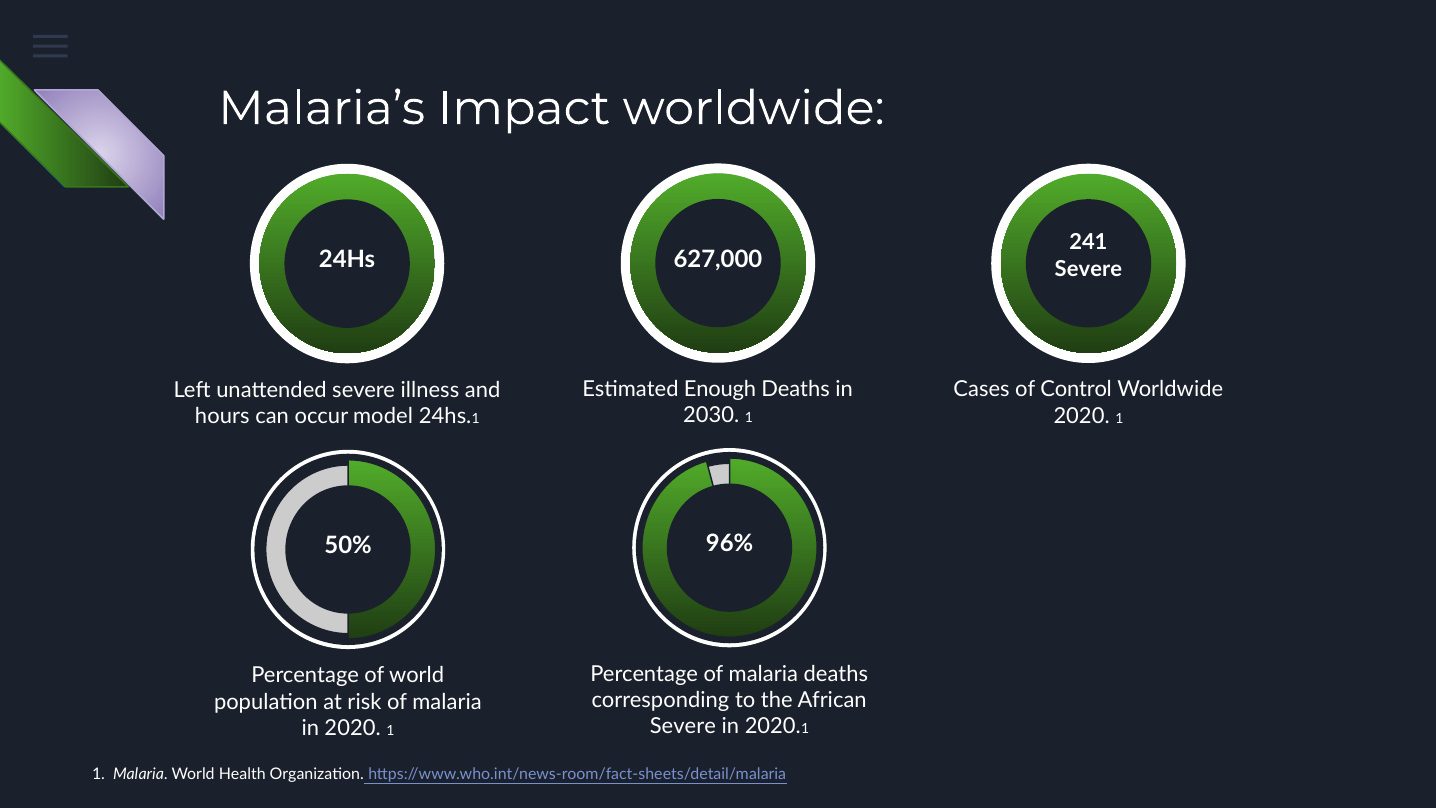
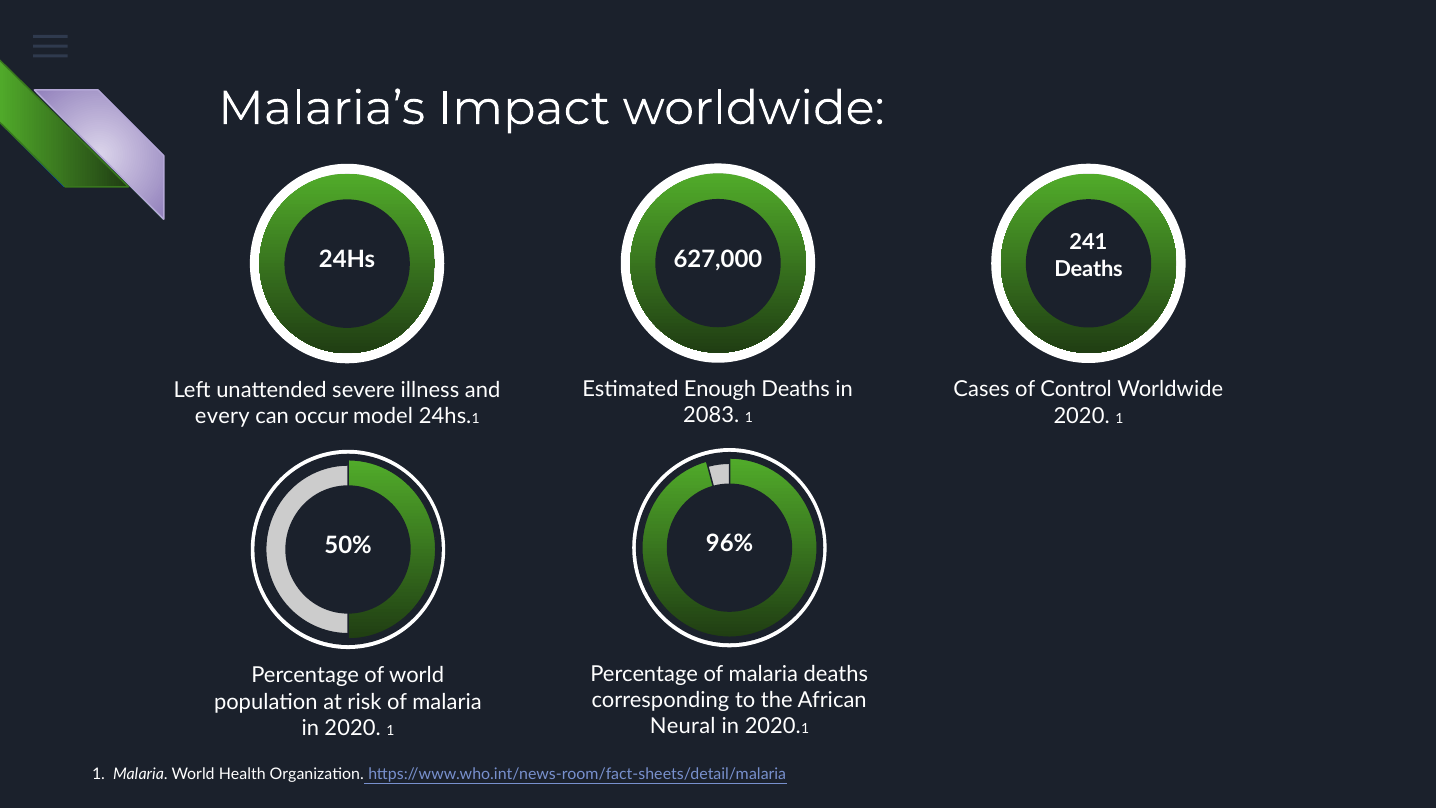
Severe: Severe -> Deaths (1089, 269)
2030: 2030 -> 2083 (711, 415)
hours: hours -> every (222, 416)
Severe: Severe -> Neural (683, 726)
